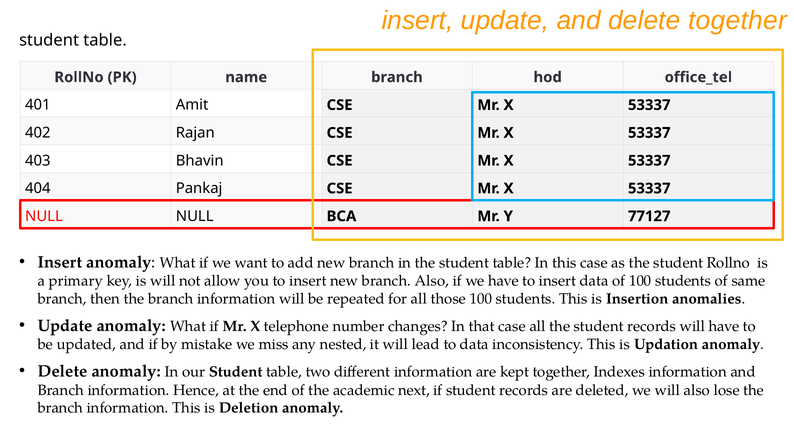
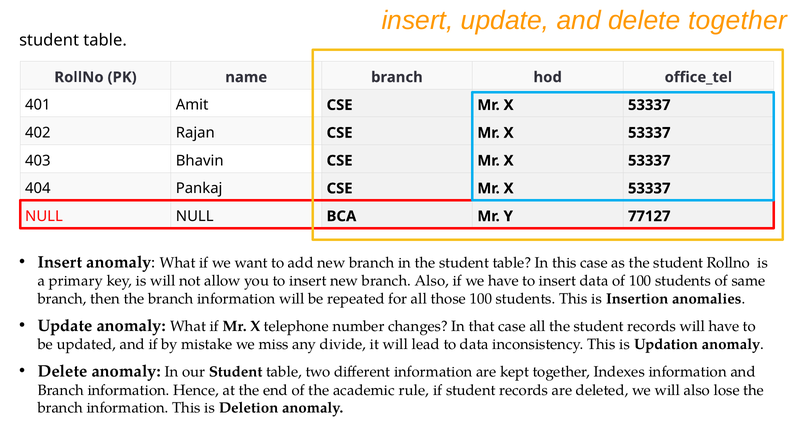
nested: nested -> divide (343, 344)
next: next -> rule (414, 390)
